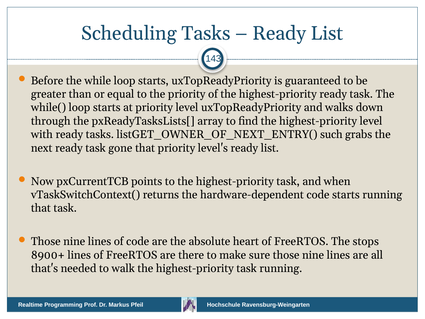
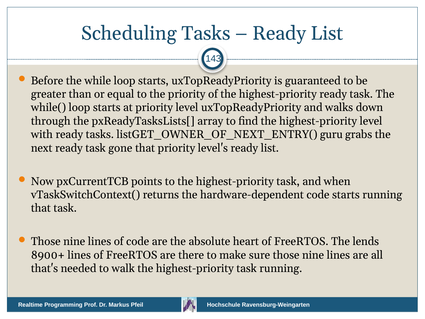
such: such -> guru (331, 134)
stops: stops -> lends (366, 241)
